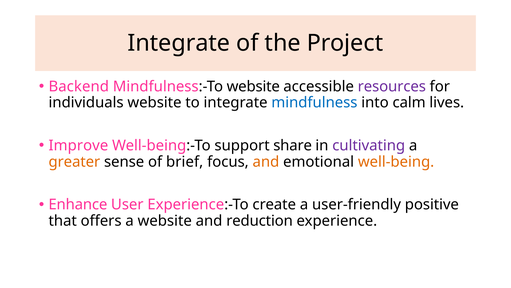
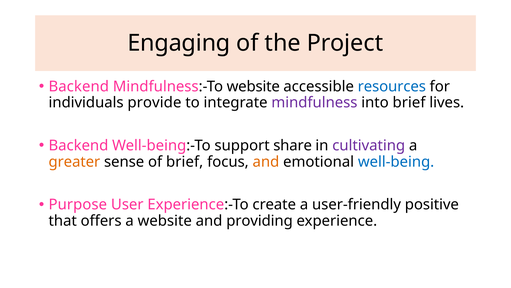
Integrate: Integrate -> Engaging (179, 43)
resources colour: purple -> blue (392, 86)
individuals website: website -> provide (154, 102)
mindfulness colour: blue -> purple (314, 102)
into calm: calm -> brief (409, 102)
Improve: Improve -> Backend (78, 145)
well-being colour: orange -> blue (396, 161)
Enhance: Enhance -> Purpose (78, 204)
reduction: reduction -> providing (260, 220)
